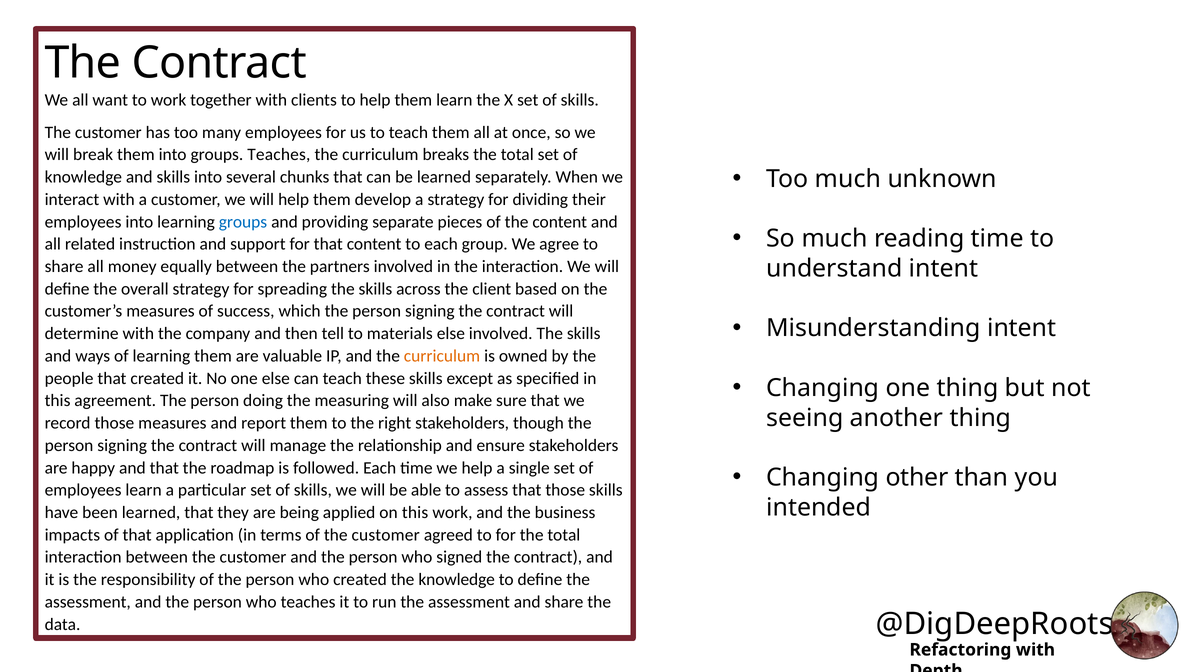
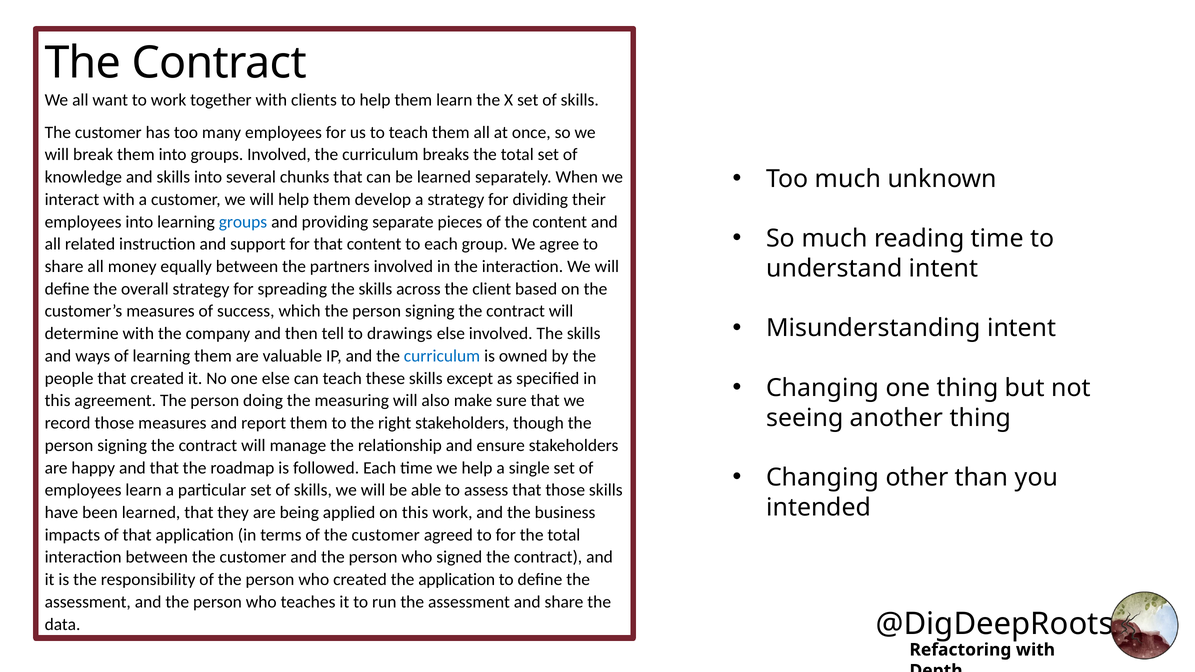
groups Teaches: Teaches -> Involved (279, 155)
materials: materials -> drawings (400, 334)
curriculum colour: orange -> blue (442, 356)
the knowledge: knowledge -> application (457, 580)
